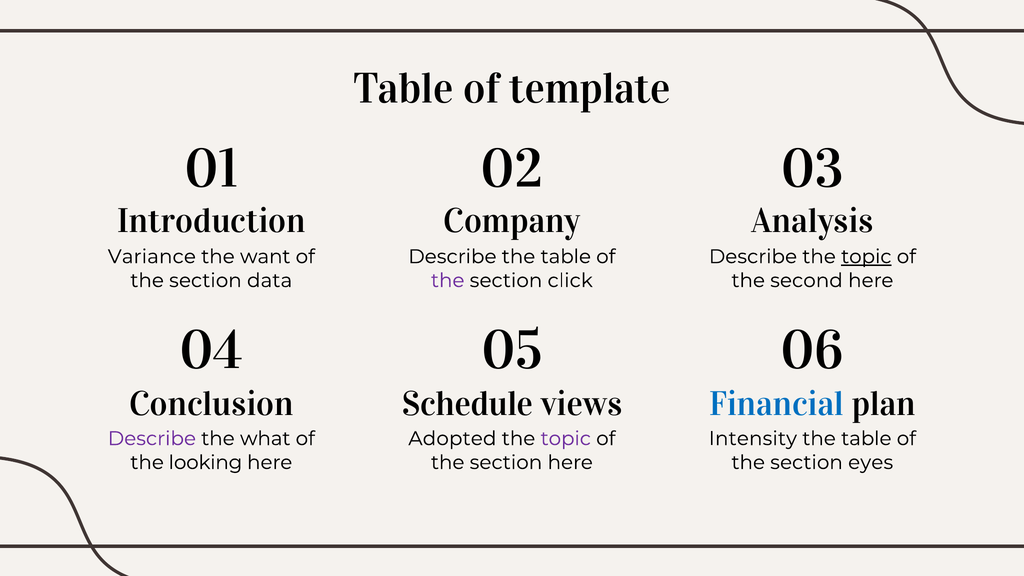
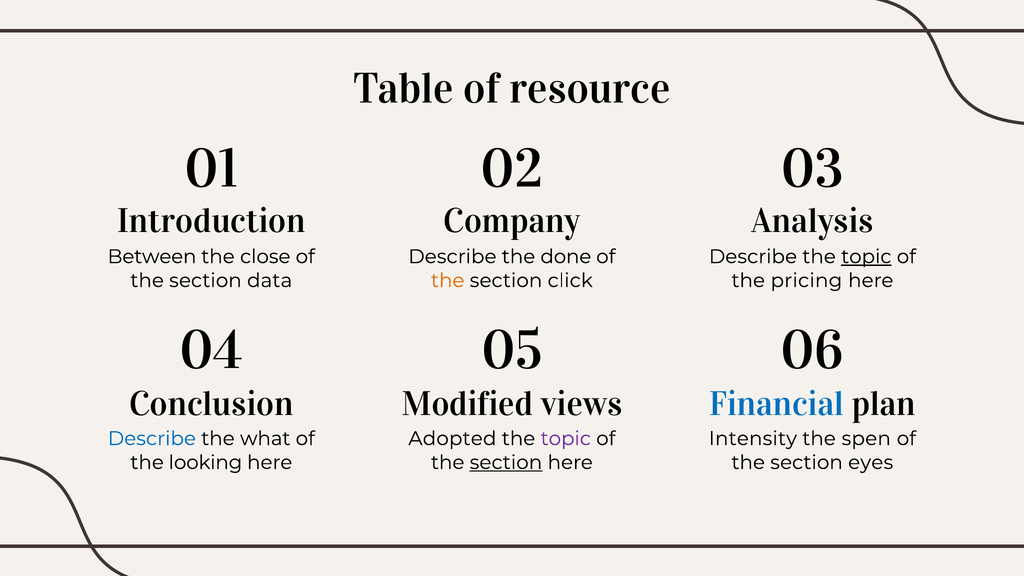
template: template -> resource (590, 89)
Variance: Variance -> Between (152, 257)
want: want -> close (265, 257)
Describe the table: table -> done (566, 257)
the colour: purple -> orange (448, 281)
second: second -> pricing (806, 281)
Schedule: Schedule -> Modified (467, 404)
Describe colour: purple -> blue (152, 439)
table: table -> spen (866, 439)
section underline: none -> present (506, 462)
